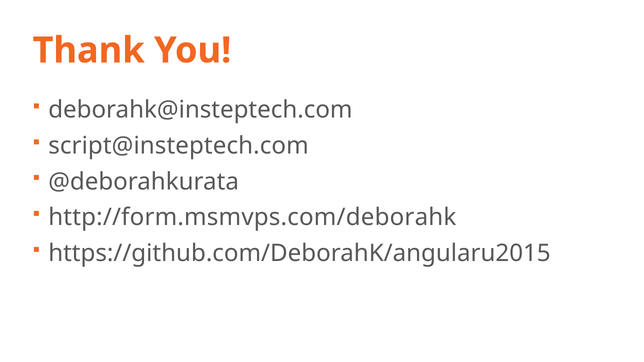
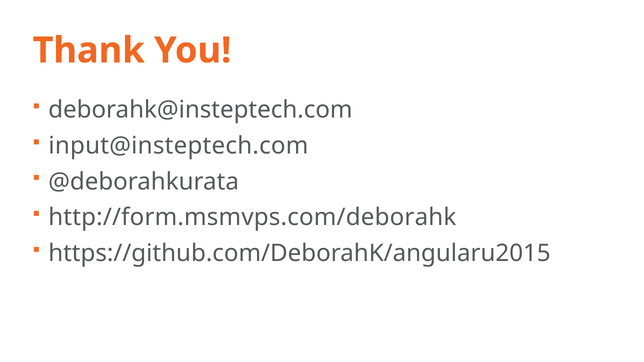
script@insteptech.com: script@insteptech.com -> input@insteptech.com (178, 146)
